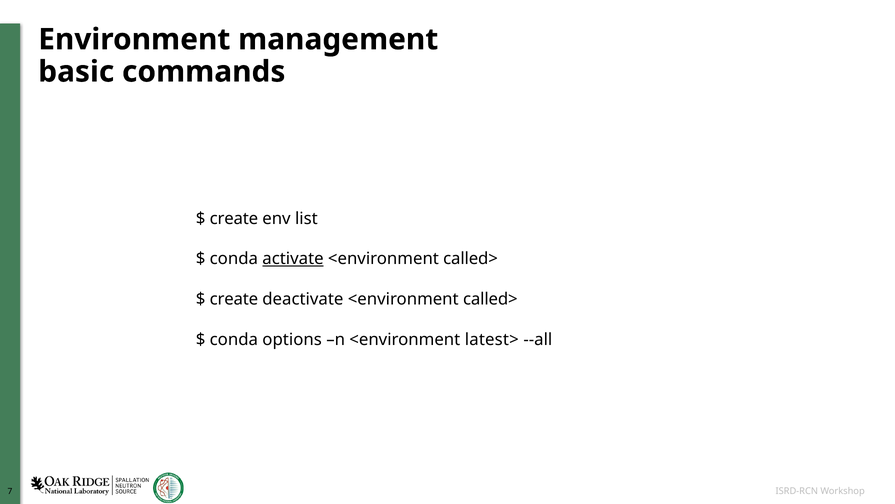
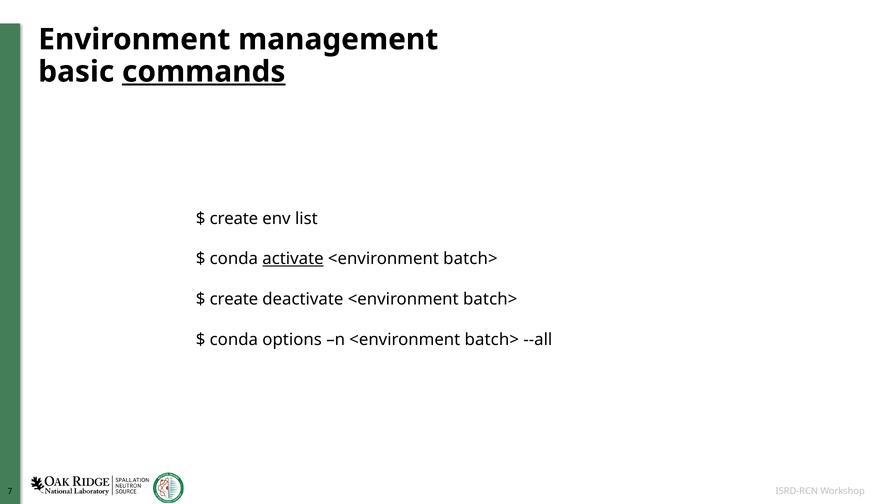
commands underline: none -> present (204, 72)
called>: called> -> batch> (470, 259)
deactivate <environment called>: called> -> batch> (490, 299)
n <environment latest>: latest> -> batch> (492, 339)
